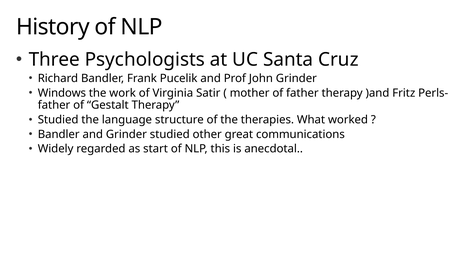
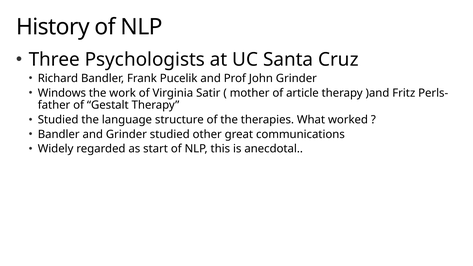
of father: father -> article (302, 93)
